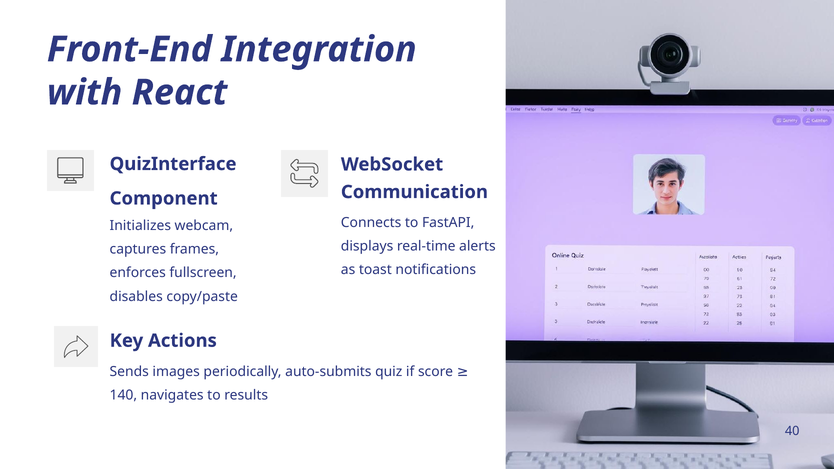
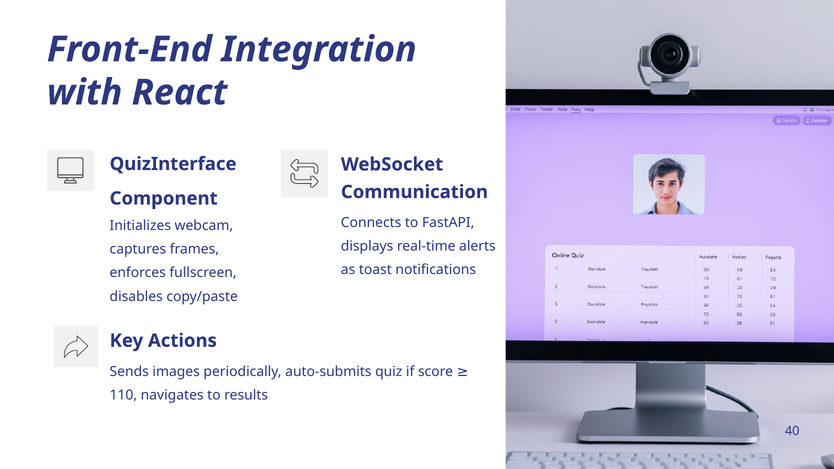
140: 140 -> 110 (123, 395)
